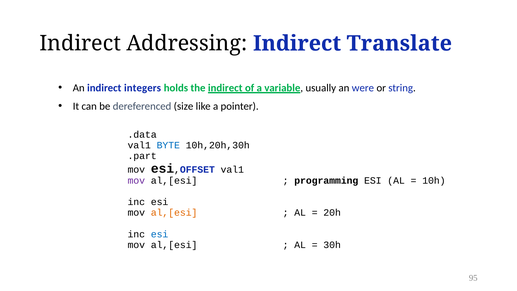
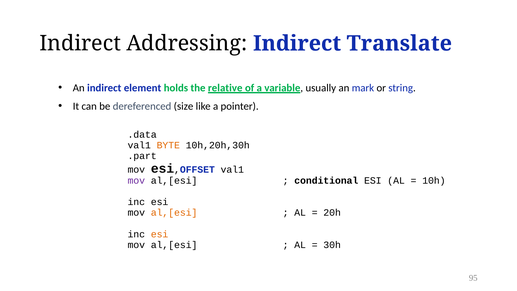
integers: integers -> element (143, 88)
the indirect: indirect -> relative (225, 88)
were: were -> mark (363, 88)
BYTE colour: blue -> orange (168, 145)
programming: programming -> conditional (326, 181)
esi colour: blue -> orange (160, 234)
